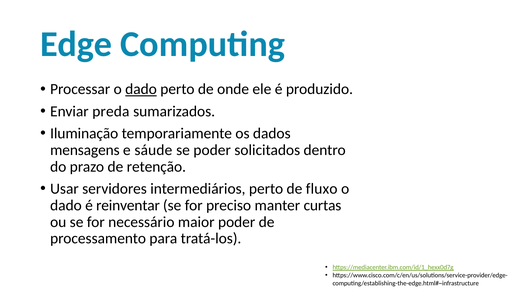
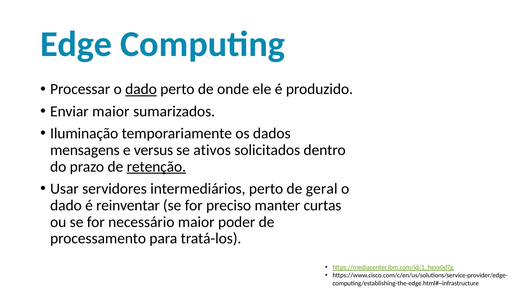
Enviar preda: preda -> maior (111, 111)
sáude: sáude -> versus (154, 150)
se poder: poder -> ativos (212, 150)
retenção underline: none -> present (156, 167)
fluxo: fluxo -> geral (322, 189)
